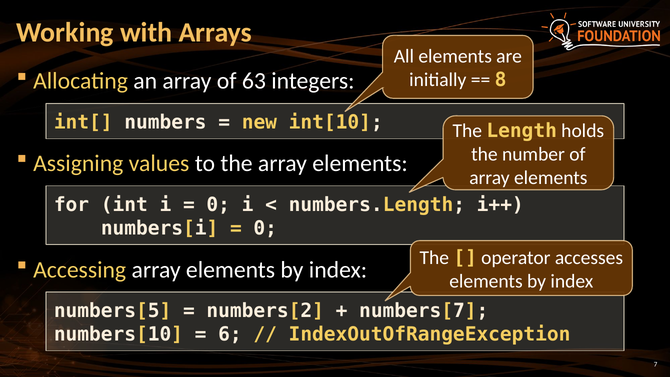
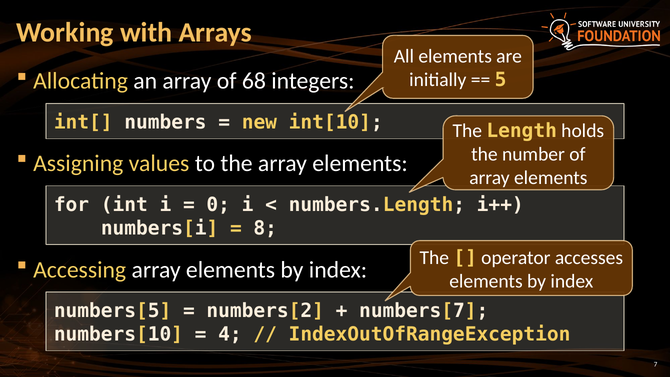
63: 63 -> 68 (254, 81)
8: 8 -> 5 (501, 80)
0: 0 -> 8 (265, 228)
6: 6 -> 4 (230, 334)
